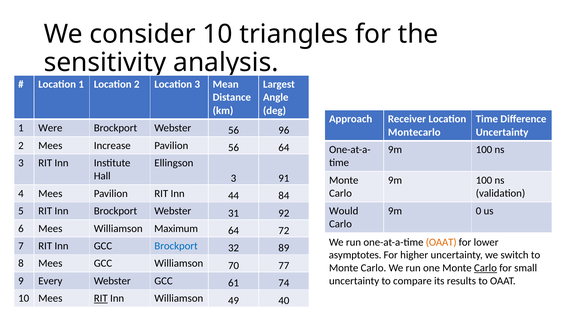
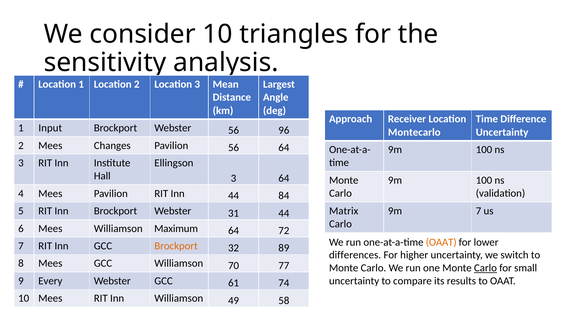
Were: Were -> Input (50, 128)
Increase: Increase -> Changes (112, 146)
3 91: 91 -> 64 (284, 178)
Would: Would -> Matrix (344, 211)
9m 0: 0 -> 7 (479, 211)
31 92: 92 -> 44 (284, 213)
Brockport colour: blue -> orange (176, 246)
asymptotes: asymptotes -> differences (355, 255)
RIT underline: present -> none (101, 299)
40: 40 -> 58 (284, 301)
